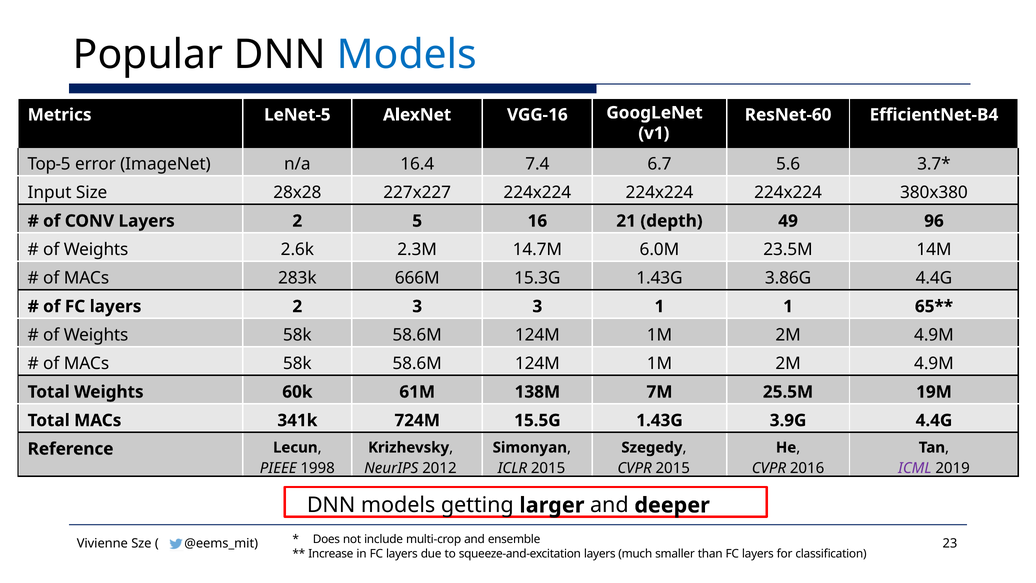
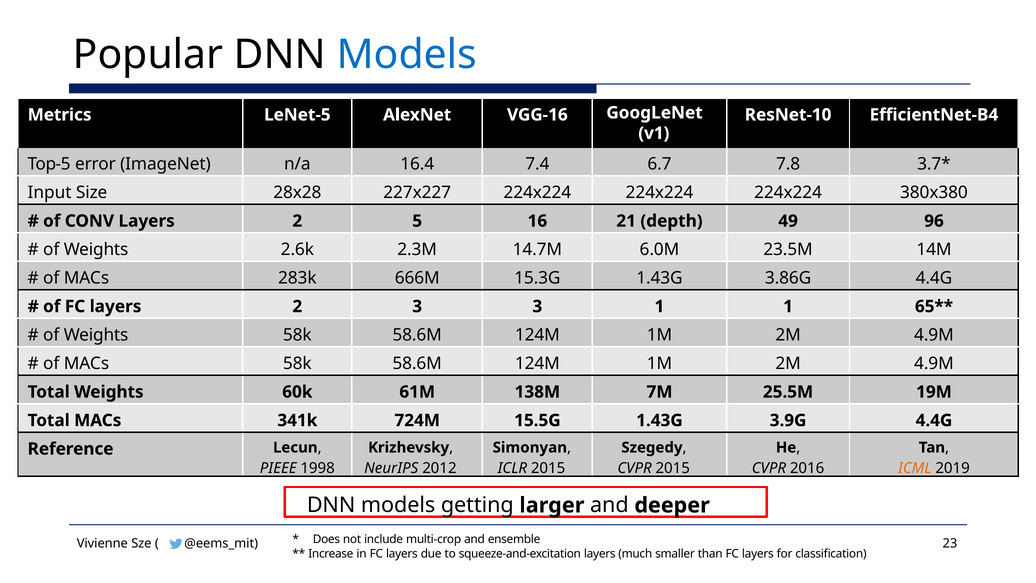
ResNet-60: ResNet-60 -> ResNet-10 (788, 115)
5.6: 5.6 -> 7.8 (788, 164)
ICML colour: purple -> orange (915, 468)
